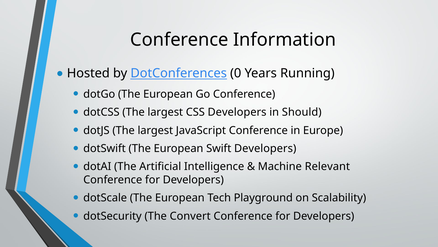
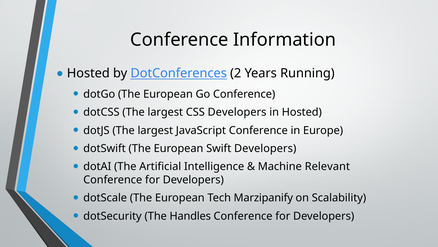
0: 0 -> 2 (236, 73)
in Should: Should -> Hosted (302, 112)
Playground: Playground -> Marzipanify (263, 197)
Convert: Convert -> Handles (190, 216)
